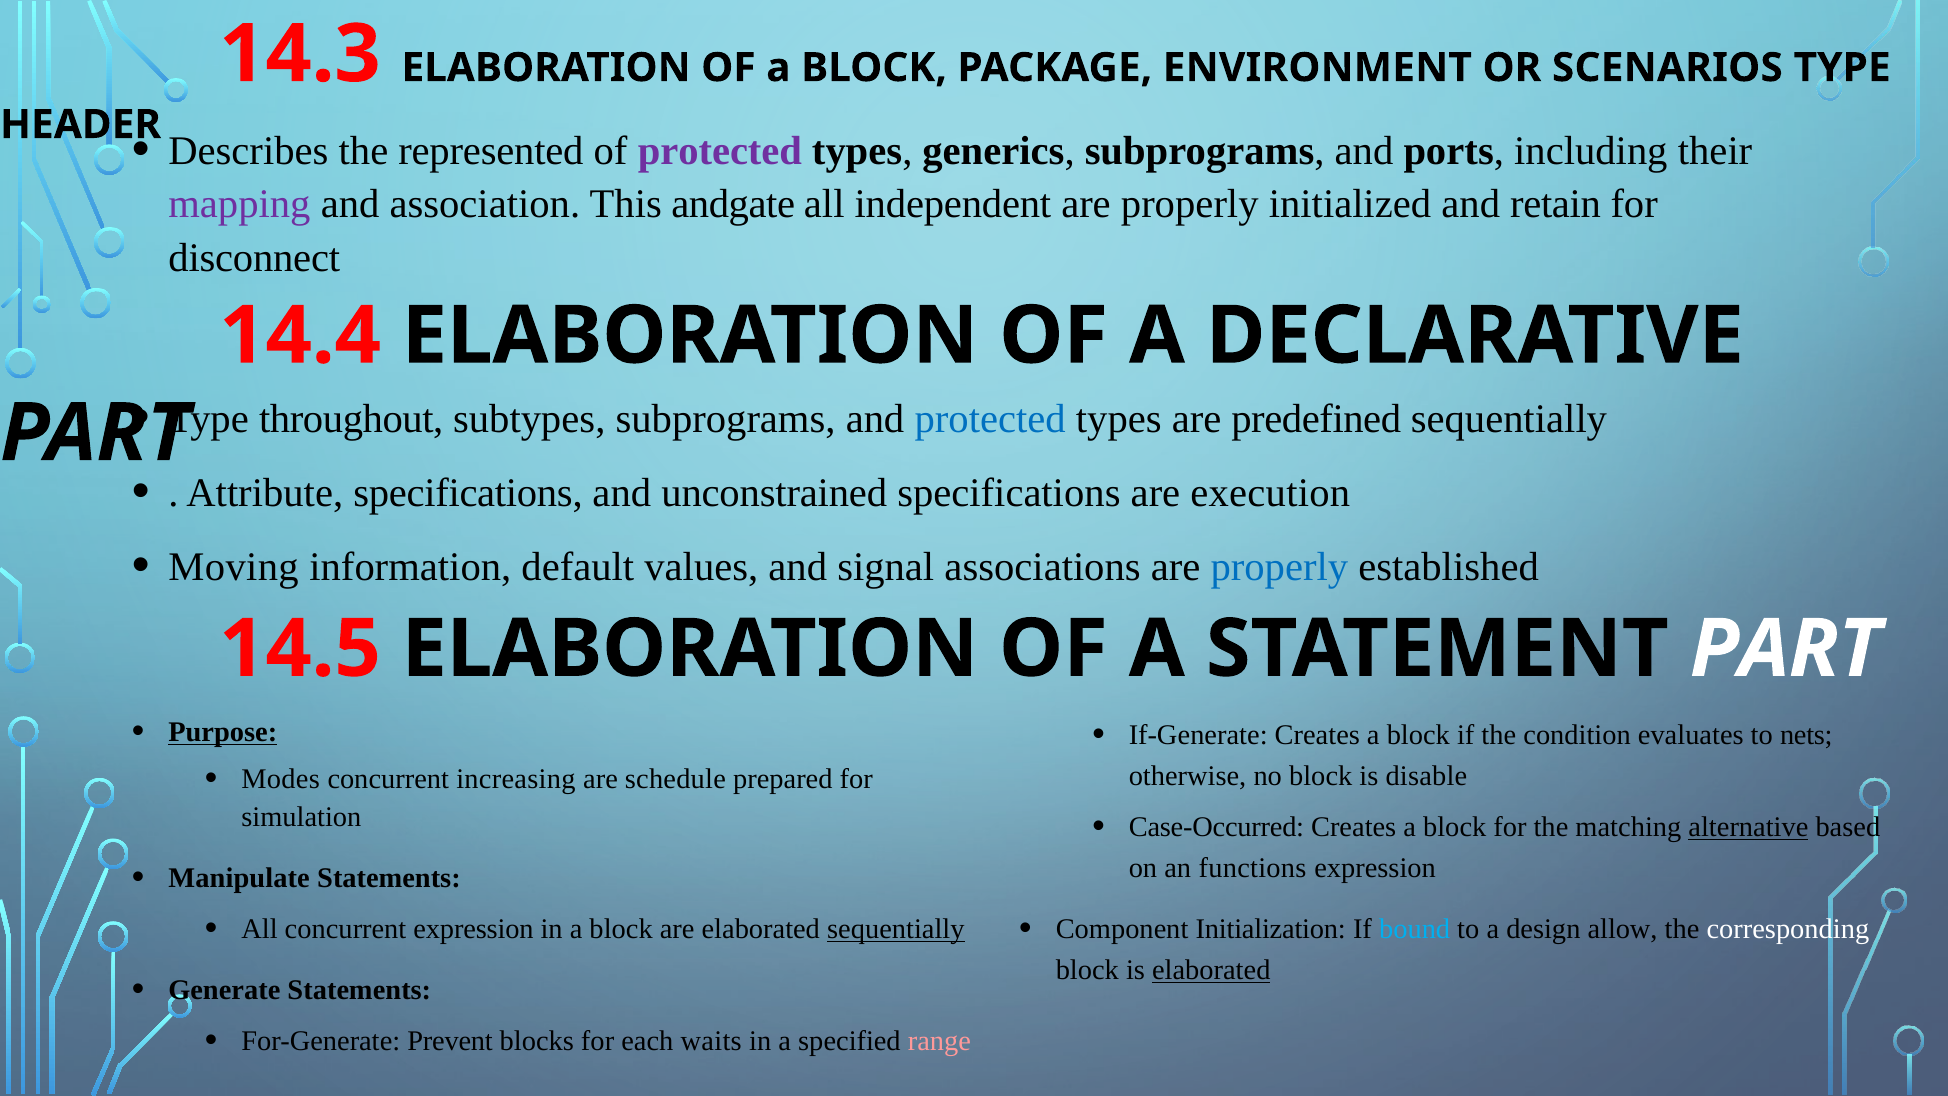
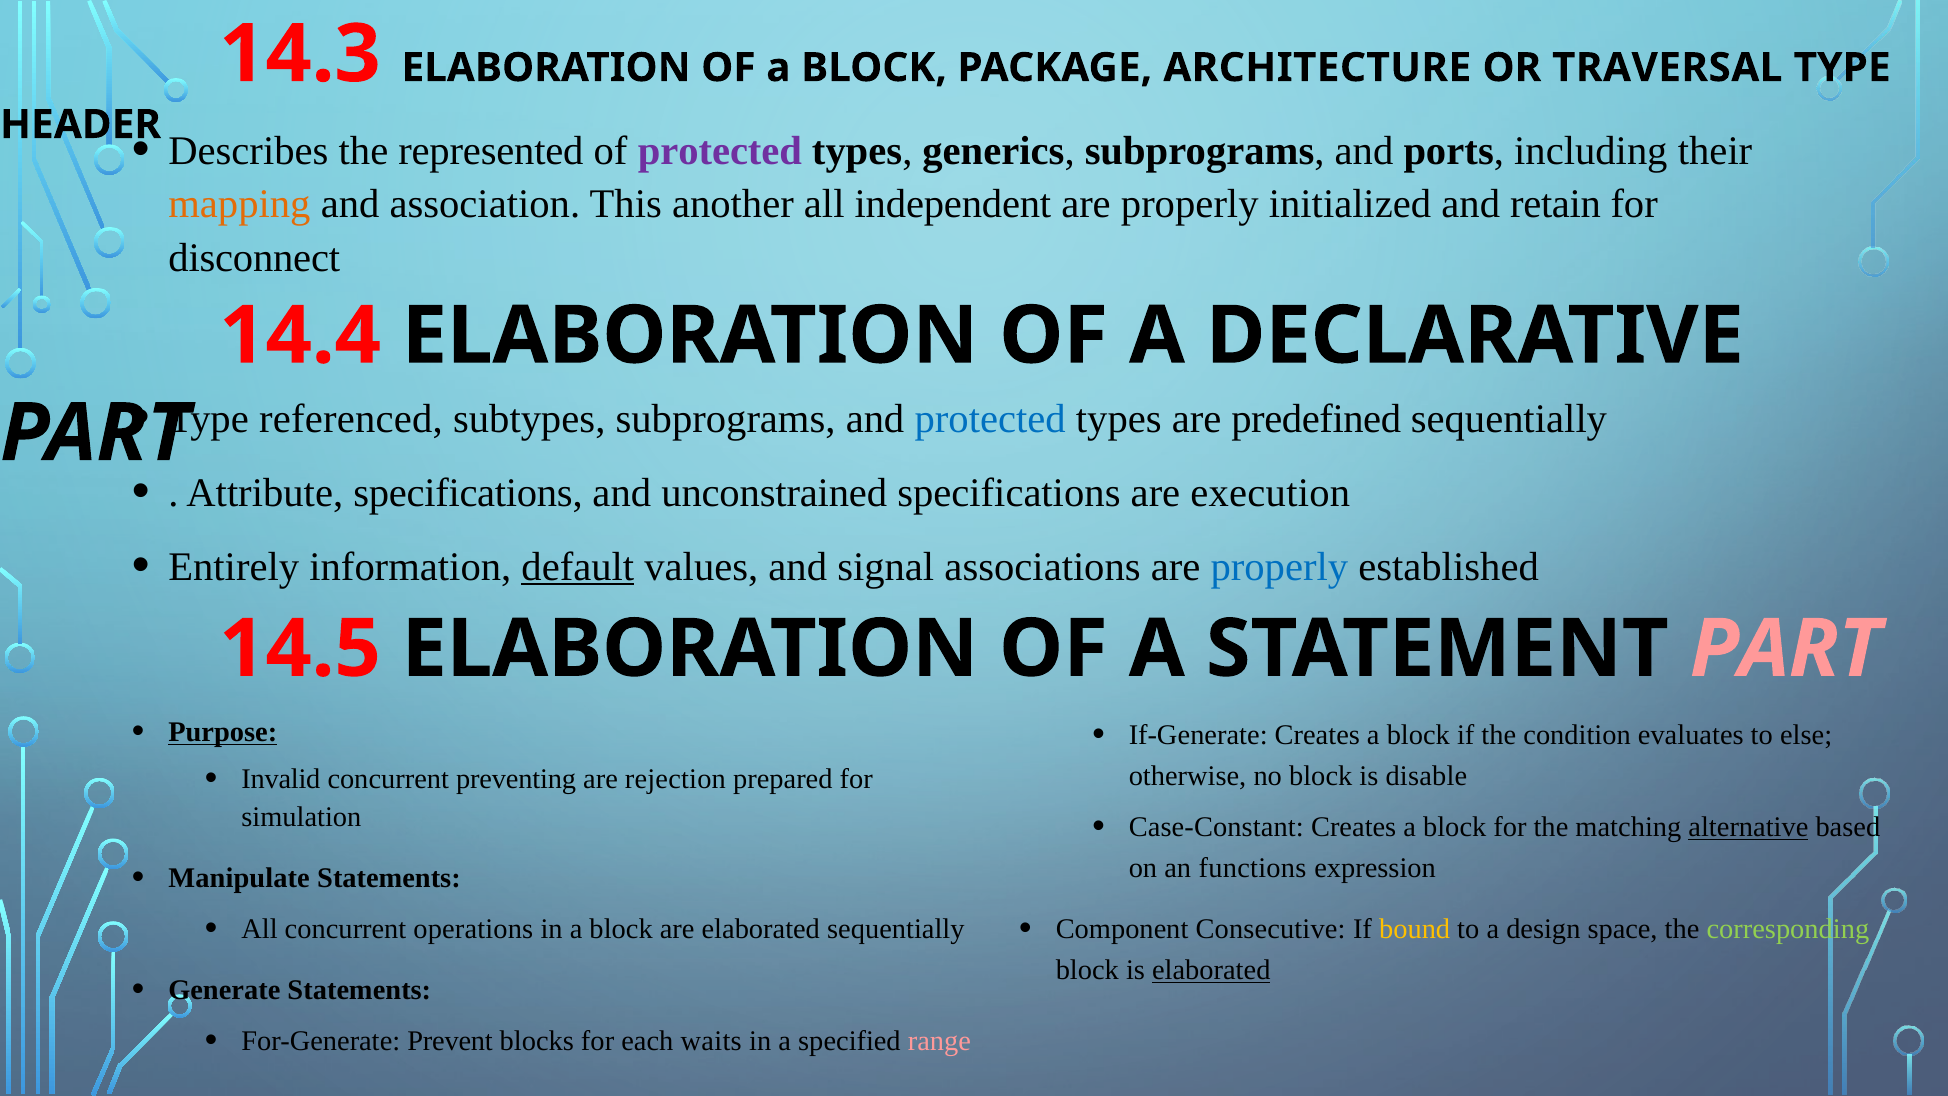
ENVIRONMENT: ENVIRONMENT -> ARCHITECTURE (1317, 68)
SCENARIOS: SCENARIOS -> TRAVERSAL (1667, 68)
mapping colour: purple -> orange (239, 205)
andgate: andgate -> another (733, 205)
throughout: throughout -> referenced (351, 419)
Moving: Moving -> Entirely (234, 567)
default underline: none -> present (578, 567)
PART colour: white -> pink (1786, 649)
nets: nets -> else (1806, 735)
Modes: Modes -> Invalid (281, 779)
increasing: increasing -> preventing (516, 779)
schedule: schedule -> rejection (675, 779)
Case-Occurred: Case-Occurred -> Case-Constant (1216, 827)
concurrent expression: expression -> operations (473, 929)
sequentially underline: present -> none (896, 929)
Initialization: Initialization -> Consecutive (1271, 929)
bound colour: light blue -> yellow (1415, 929)
allow: allow -> space (1623, 929)
corresponding colour: white -> light green (1788, 929)
